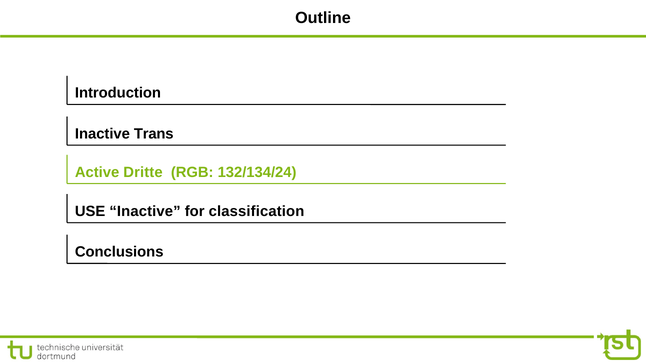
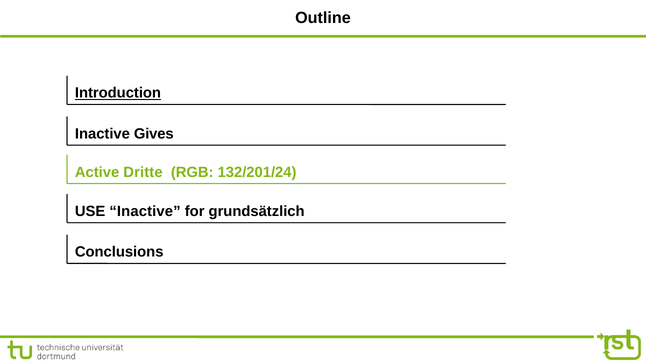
Introduction underline: none -> present (118, 93)
Trans: Trans -> Gives (154, 133)
132/134/24: 132/134/24 -> 132/201/24 (257, 172)
classification: classification -> grundsätzlich (257, 211)
